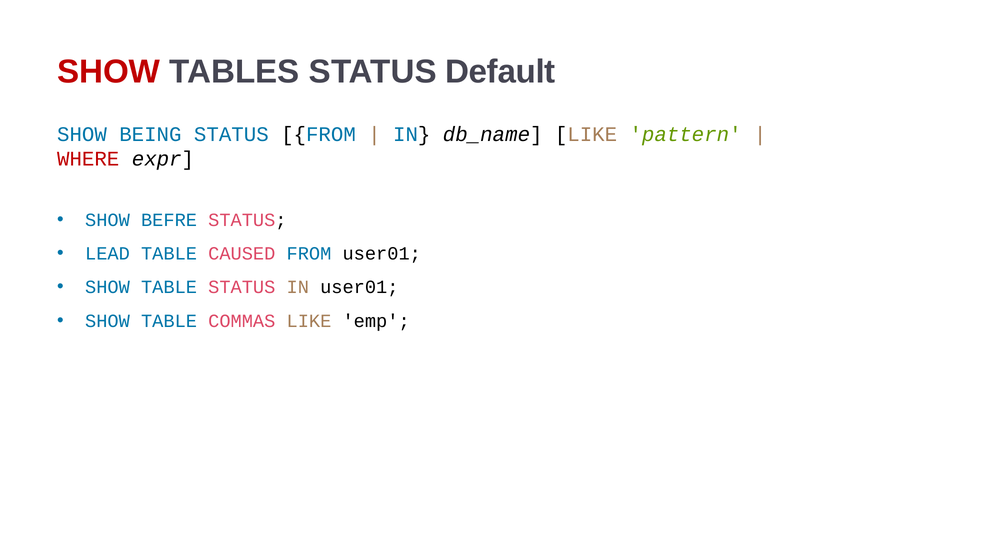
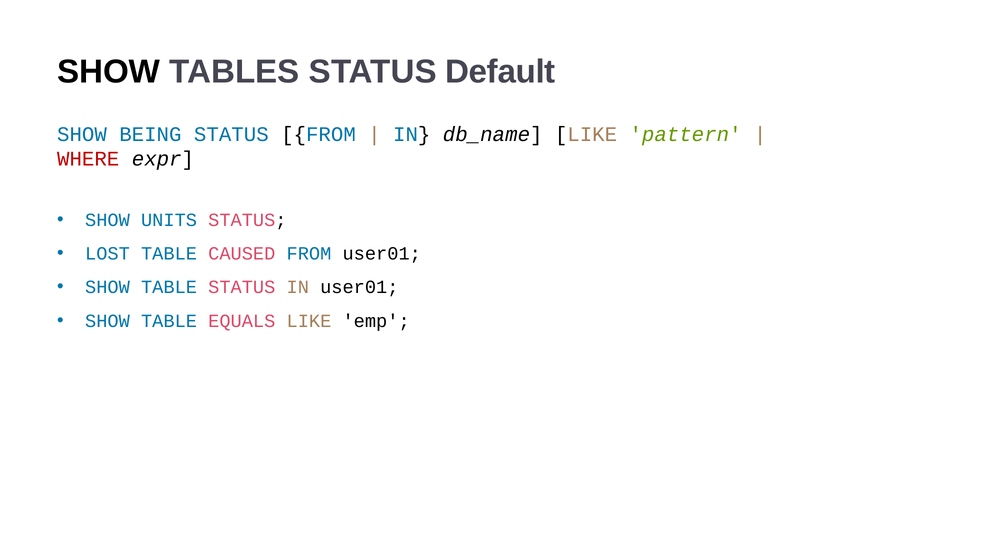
SHOW colour: red -> black (109, 72)
BEFRE: BEFRE -> UNITS (169, 220)
LEAD: LEAD -> LOST (107, 254)
COMMAS: COMMAS -> EQUALS (242, 321)
